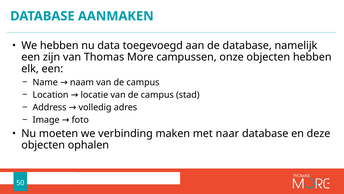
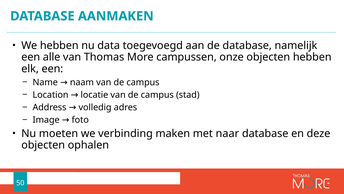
zijn: zijn -> alle (52, 57)
